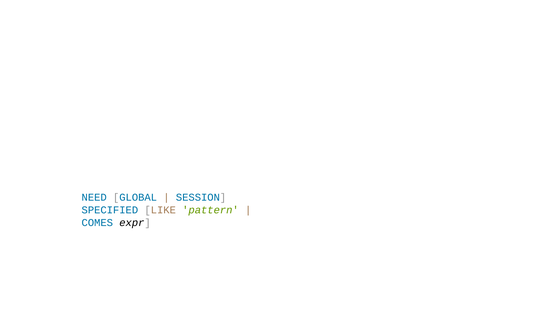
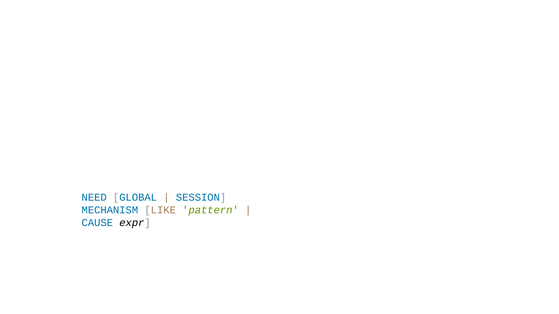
SPECIFIED: SPECIFIED -> MECHANISM (110, 210)
COMES: COMES -> CAUSE (97, 223)
